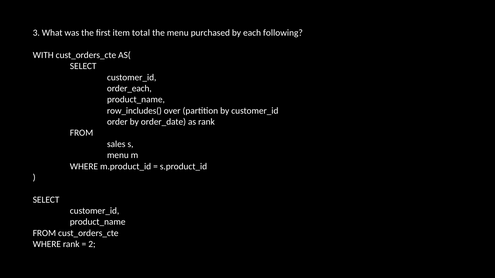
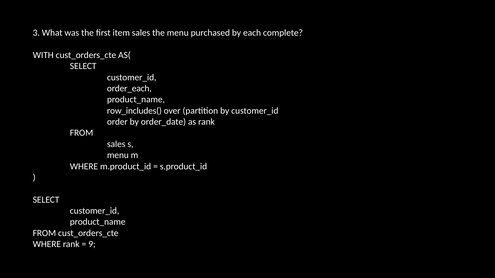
item total: total -> sales (141, 33)
following: following -> complete (283, 33)
2: 2 -> 9 (92, 245)
